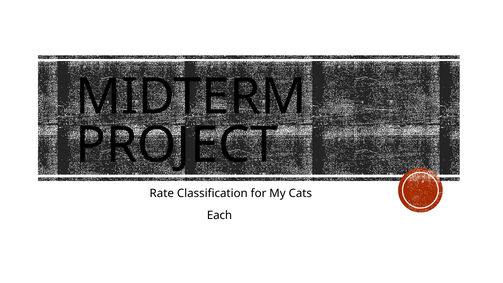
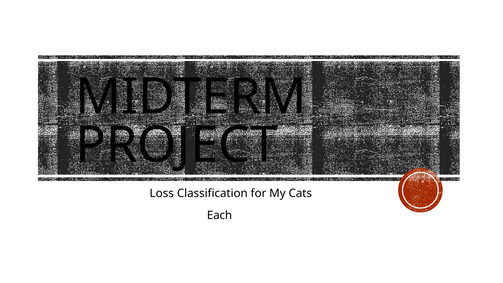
Rate: Rate -> Loss (162, 193)
